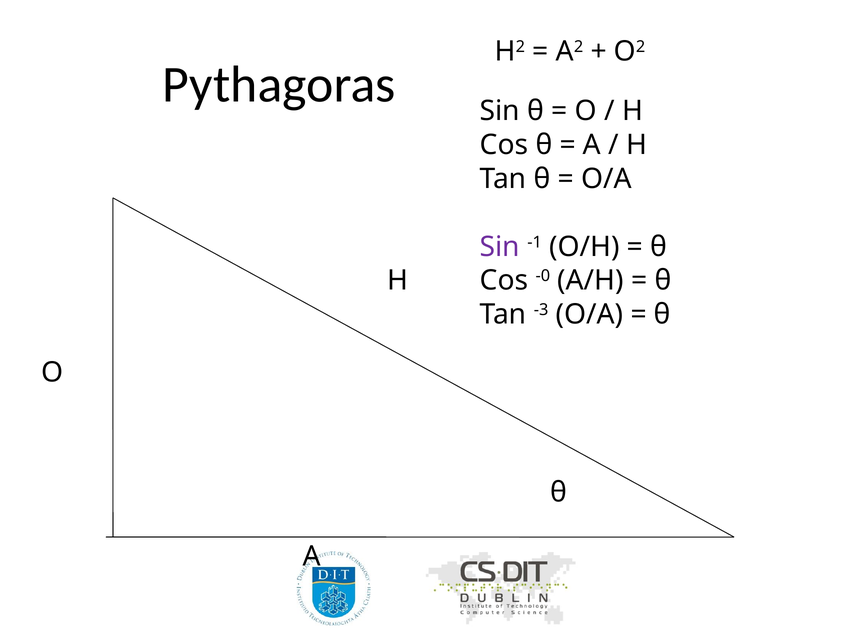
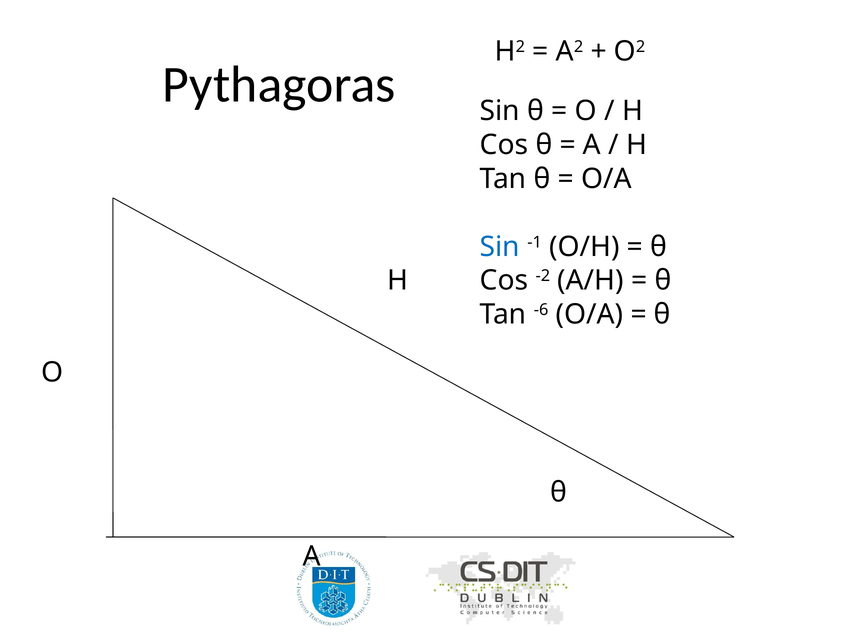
Sin colour: purple -> blue (500, 246)
-0: -0 -> -2 (543, 276)
-3: -3 -> -6 (541, 310)
